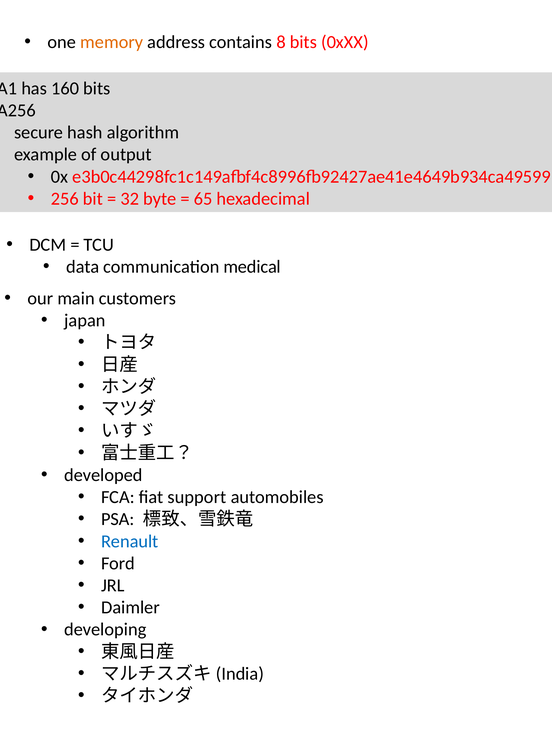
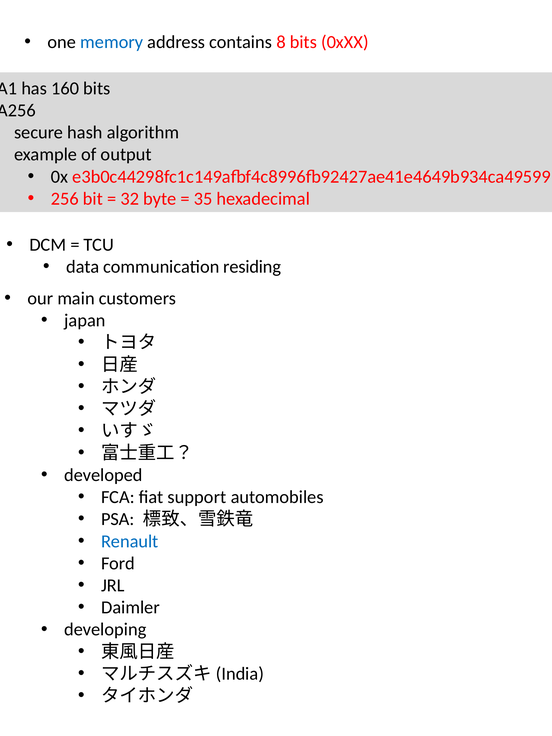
memory colour: orange -> blue (112, 42)
65: 65 -> 35 (203, 199)
medical: medical -> residing (252, 267)
